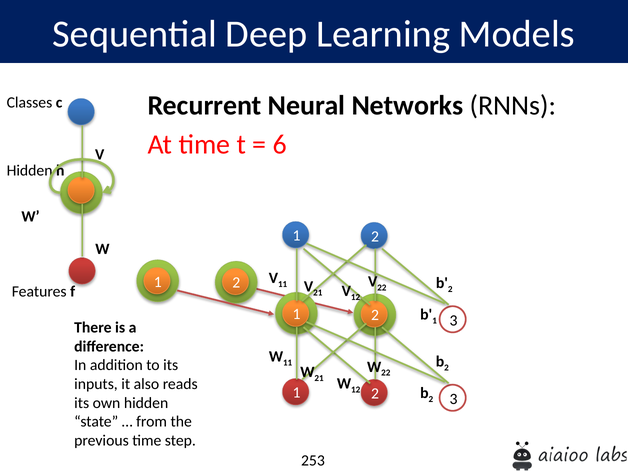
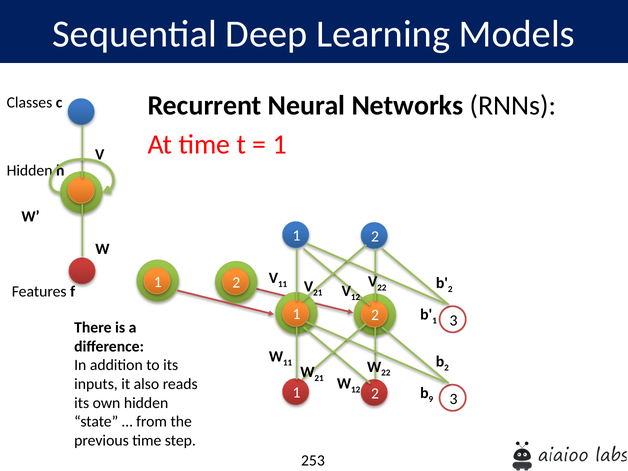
6: 6 -> 1 (280, 145)
2: 2 -> 9 (431, 399)
